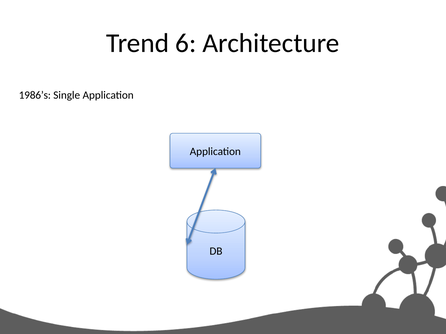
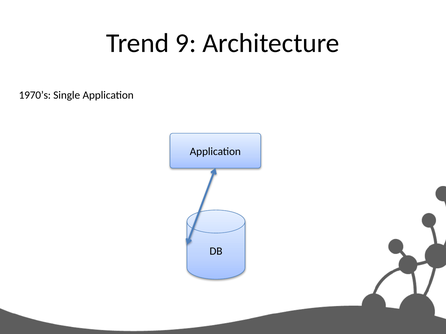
6: 6 -> 9 (186, 43)
1986’s: 1986’s -> 1970’s (35, 95)
